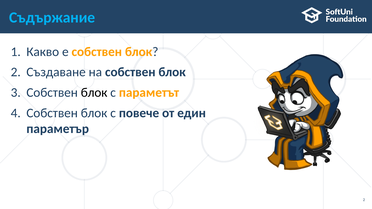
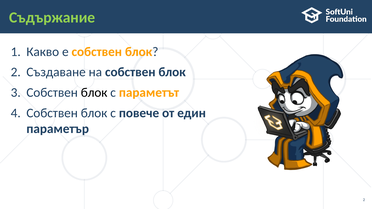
Съдържание colour: light blue -> light green (52, 18)
